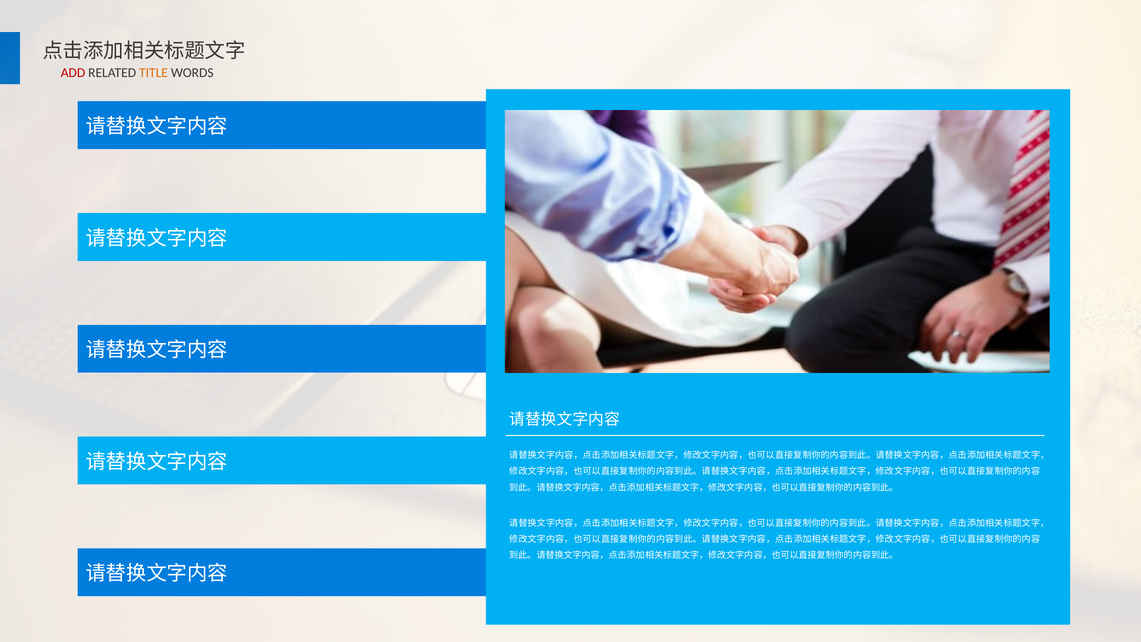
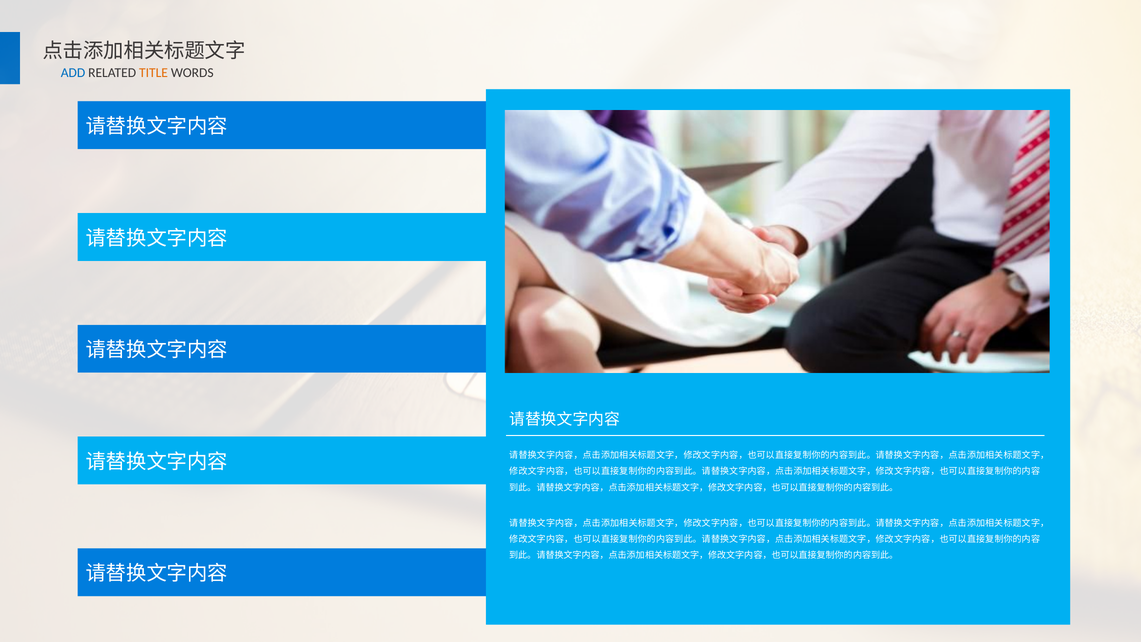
ADD colour: red -> blue (73, 73)
